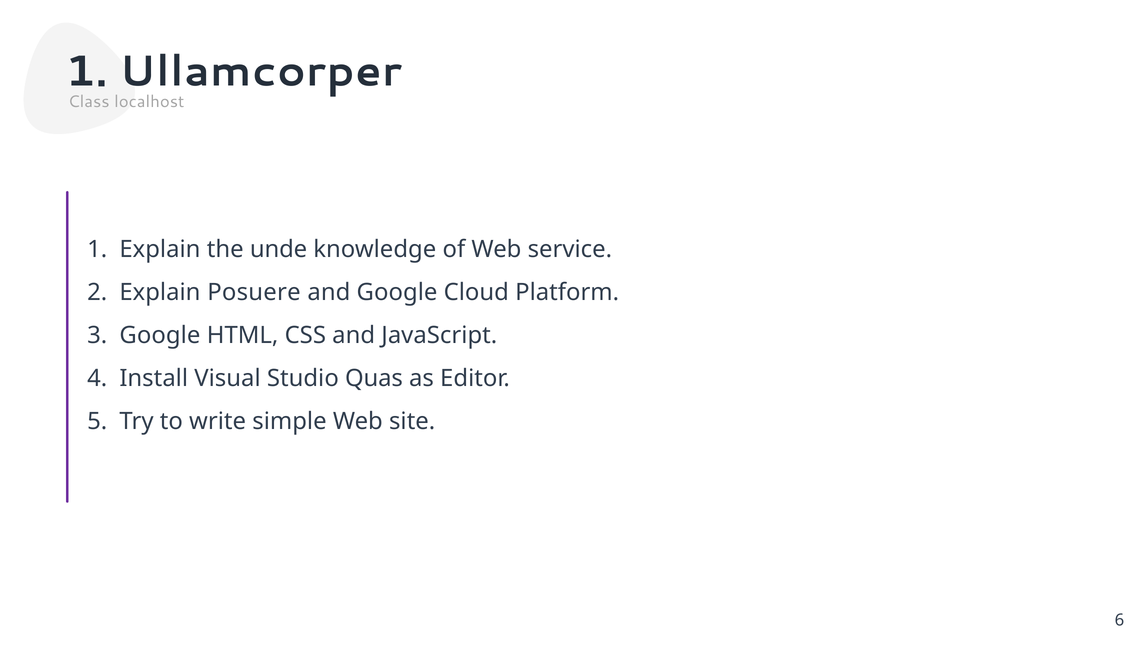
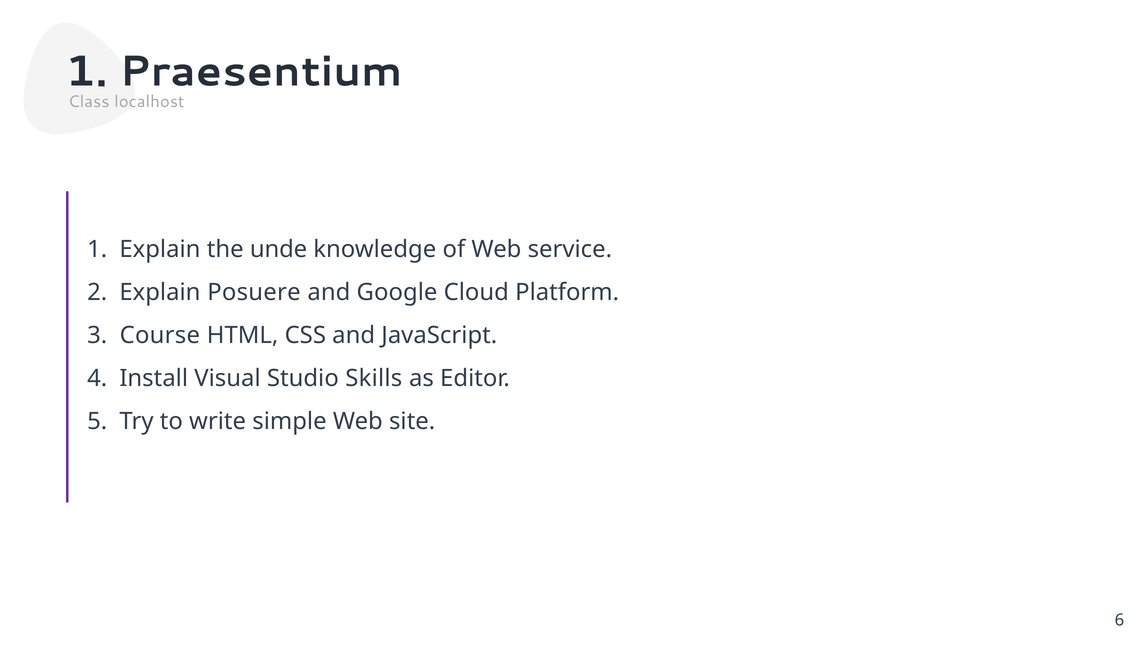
Ullamcorper: Ullamcorper -> Praesentium (261, 71)
Google: Google -> Course (160, 335)
Quas: Quas -> Skills (374, 378)
